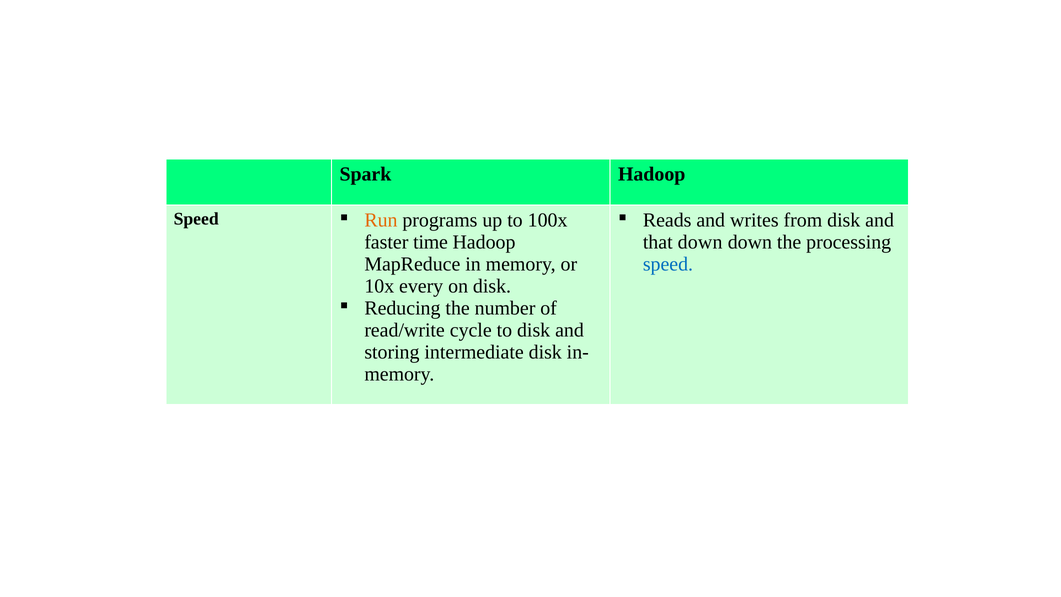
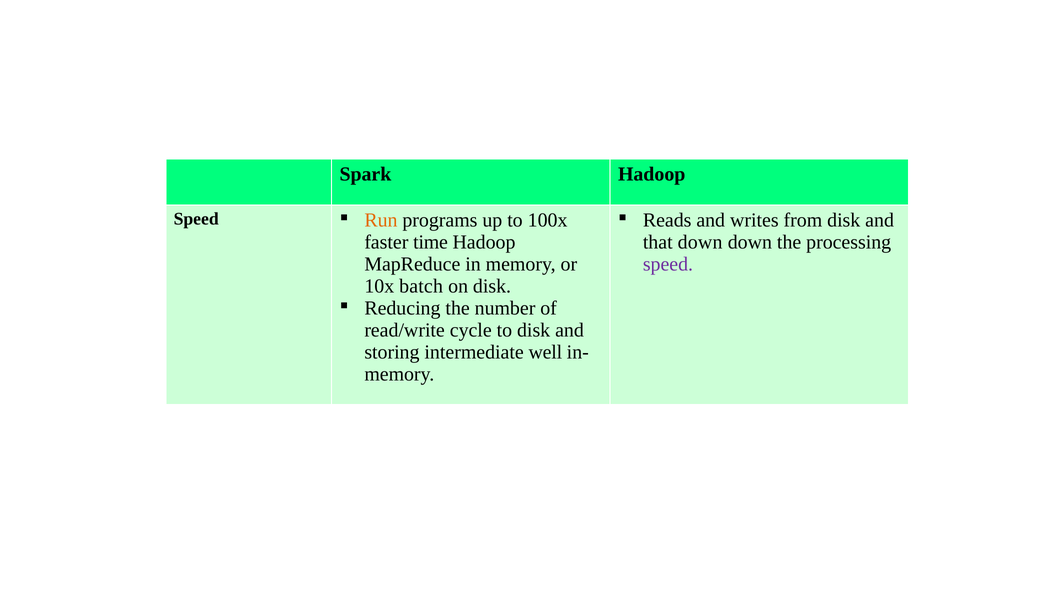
speed colour: blue -> purple (668, 264)
every: every -> batch (421, 286)
intermediate disk: disk -> well (545, 352)
